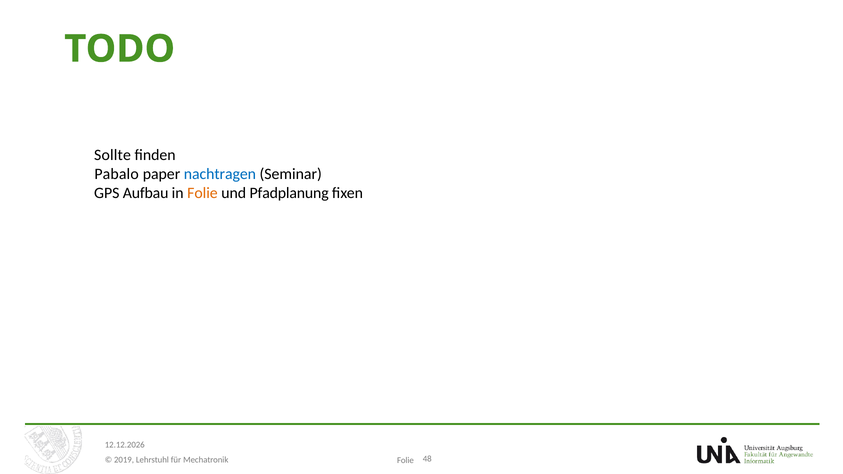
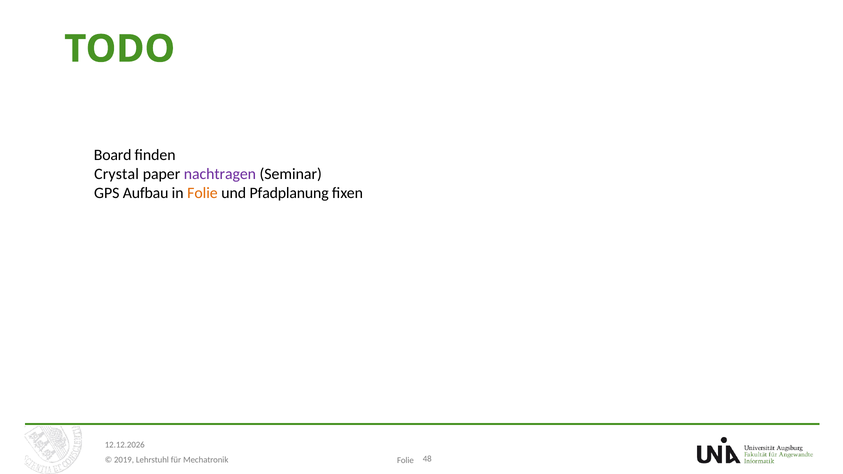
Sollte: Sollte -> Board (113, 155)
Pabalo: Pabalo -> Crystal (117, 174)
nachtragen colour: blue -> purple (220, 174)
